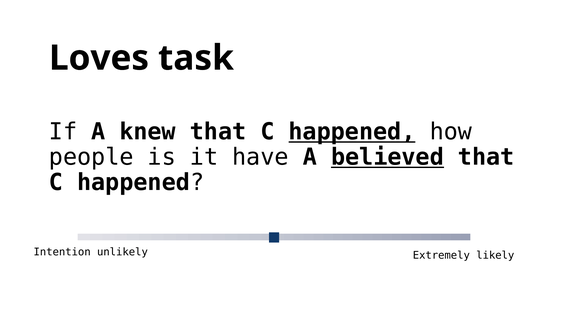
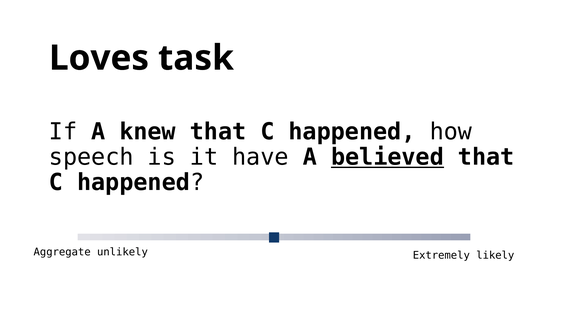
happened underline: present -> none (352, 132)
people: people -> speech (91, 157)
Intention: Intention -> Aggregate (62, 252)
